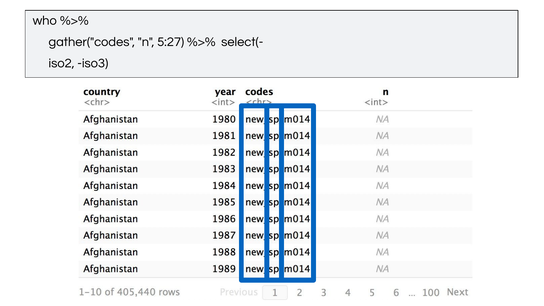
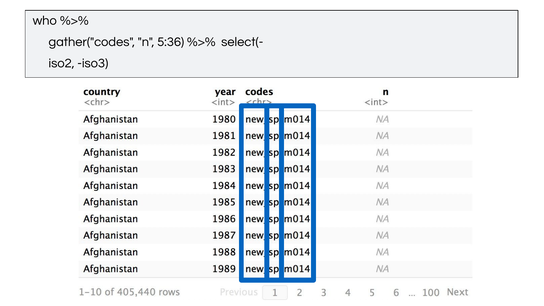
5:27: 5:27 -> 5:36 (171, 42)
